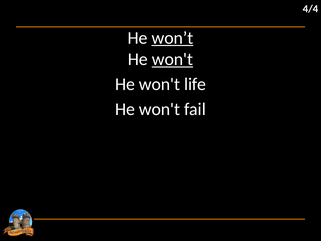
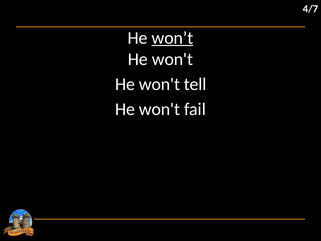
4/4: 4/4 -> 4/7 (310, 9)
won't underline: present -> none (172, 59)
life: life -> tell (195, 84)
